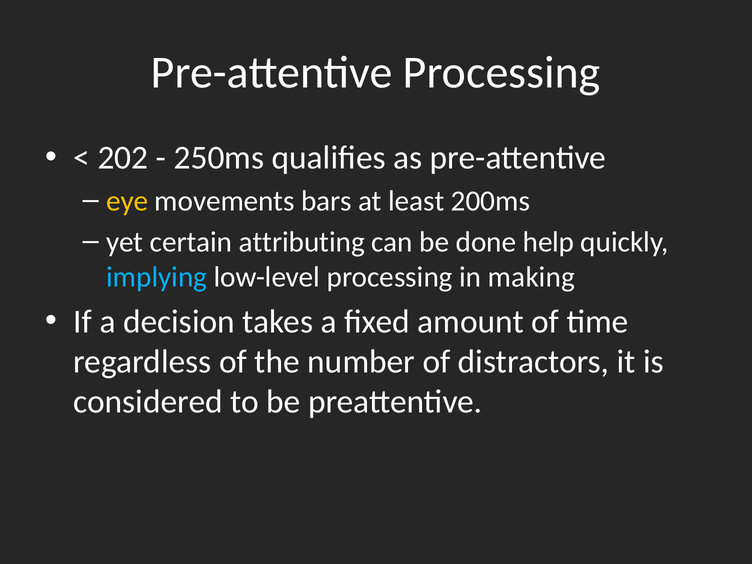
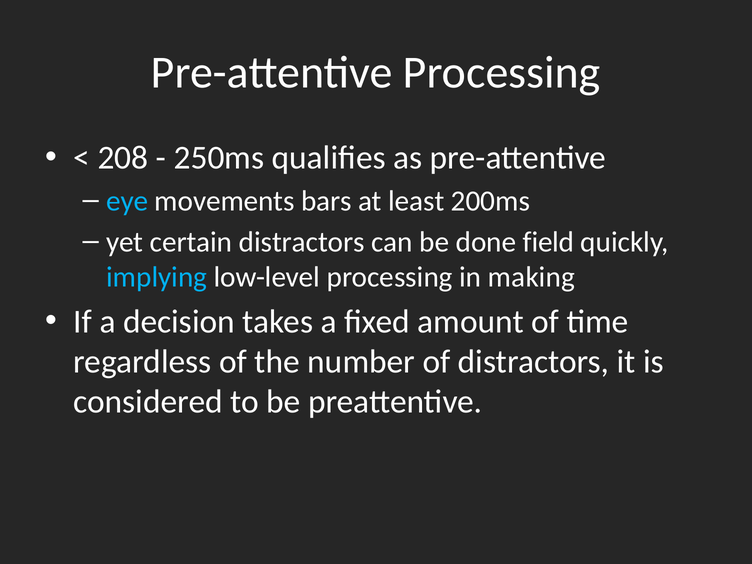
202: 202 -> 208 (123, 158)
eye colour: yellow -> light blue (127, 201)
certain attributing: attributing -> distractors (302, 242)
help: help -> field (548, 242)
